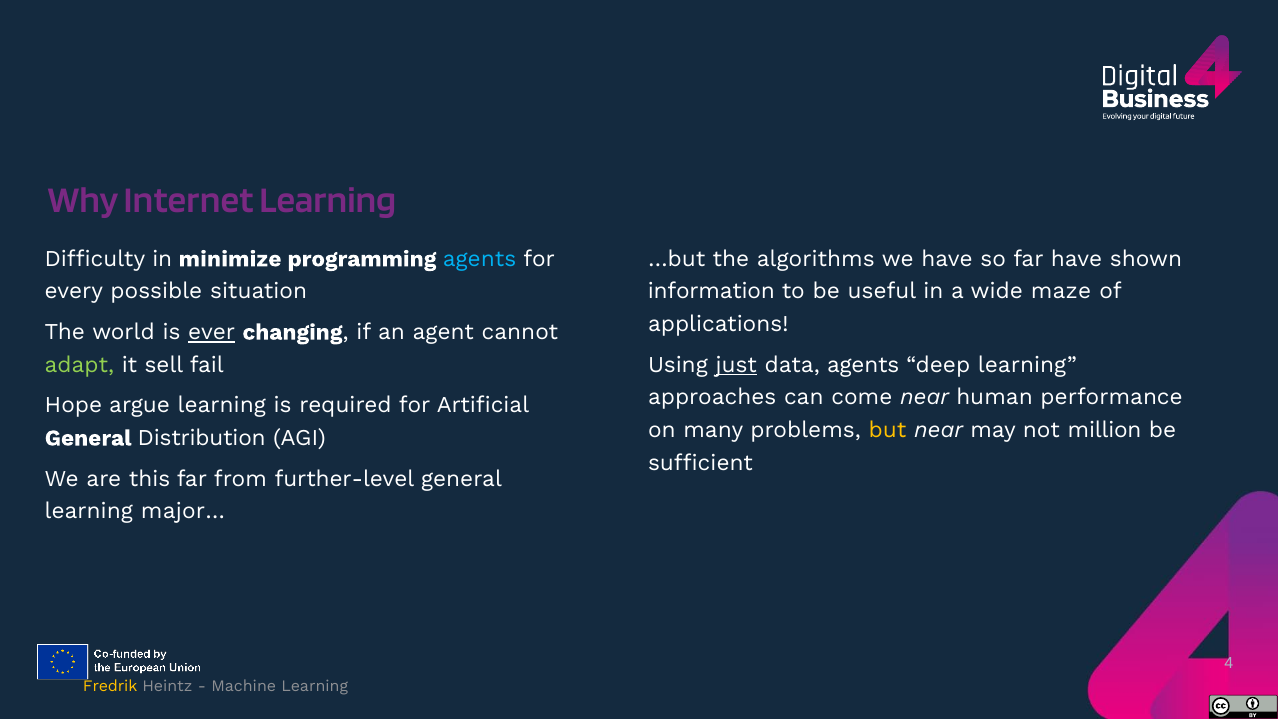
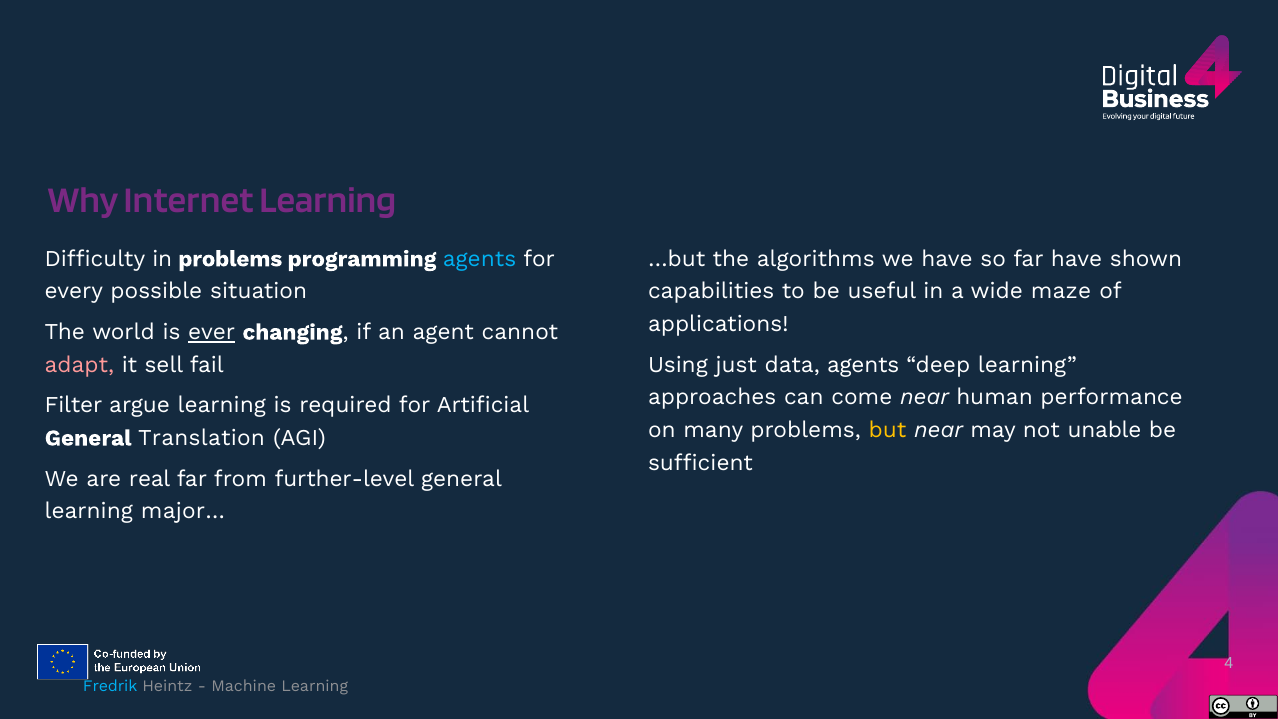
in minimize: minimize -> problems (230, 259)
information: information -> capabilities (711, 291)
adapt colour: light green -> pink (79, 365)
just underline: present -> none (736, 365)
Hope: Hope -> Filter (73, 405)
million: million -> unable (1105, 430)
Distribution: Distribution -> Translation (201, 438)
this: this -> real (150, 479)
Fredrik colour: yellow -> light blue (110, 687)
